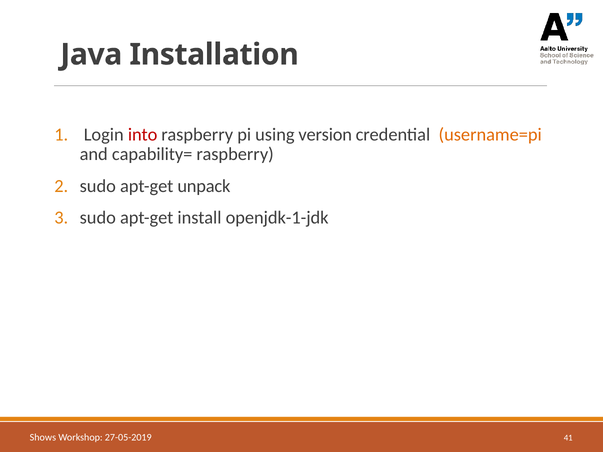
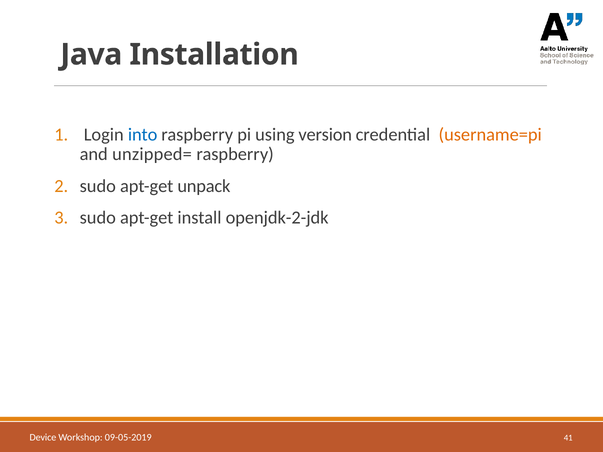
into colour: red -> blue (143, 135)
capability=: capability= -> unzipped= (152, 154)
openjdk-1-jdk: openjdk-1-jdk -> openjdk-2-jdk (277, 218)
Shows: Shows -> Device (43, 438)
27-05-2019: 27-05-2019 -> 09-05-2019 (128, 438)
